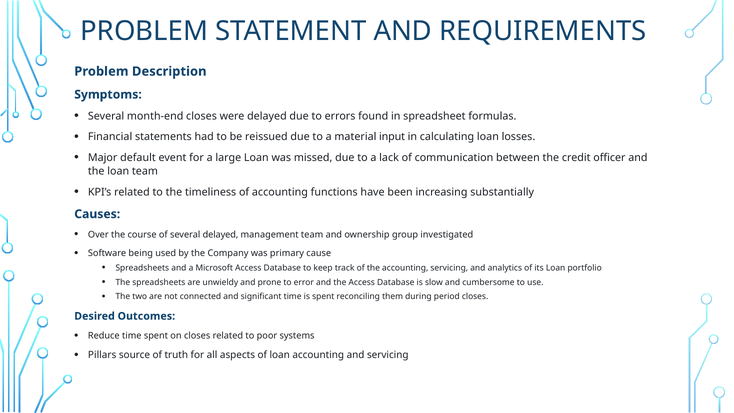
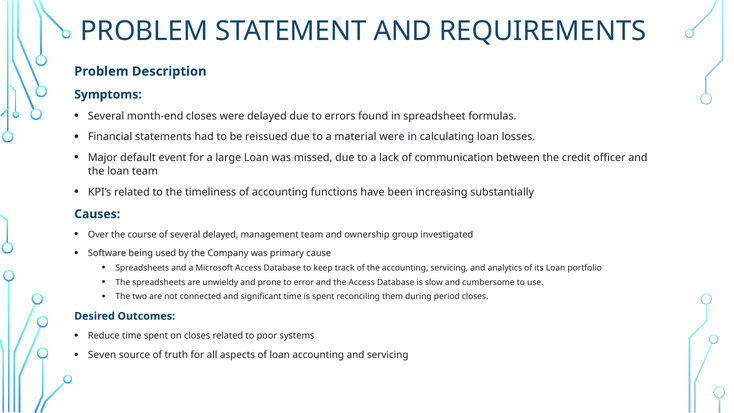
material input: input -> were (392, 137)
Pillars: Pillars -> Seven (102, 355)
